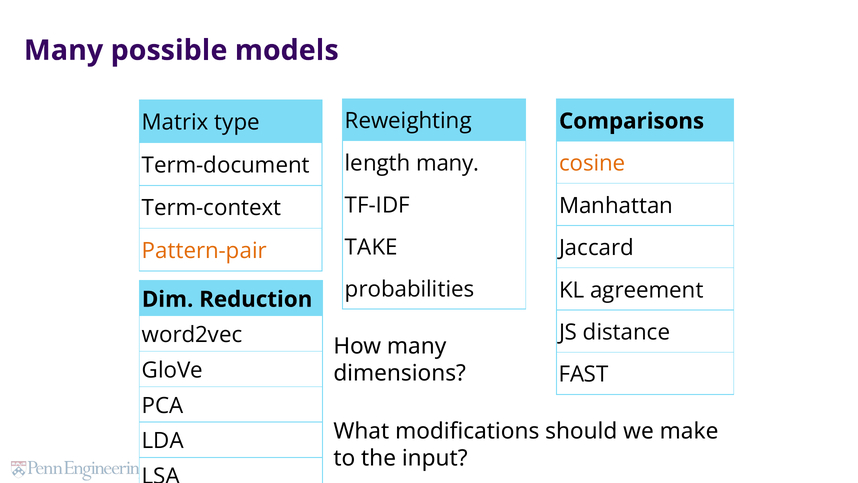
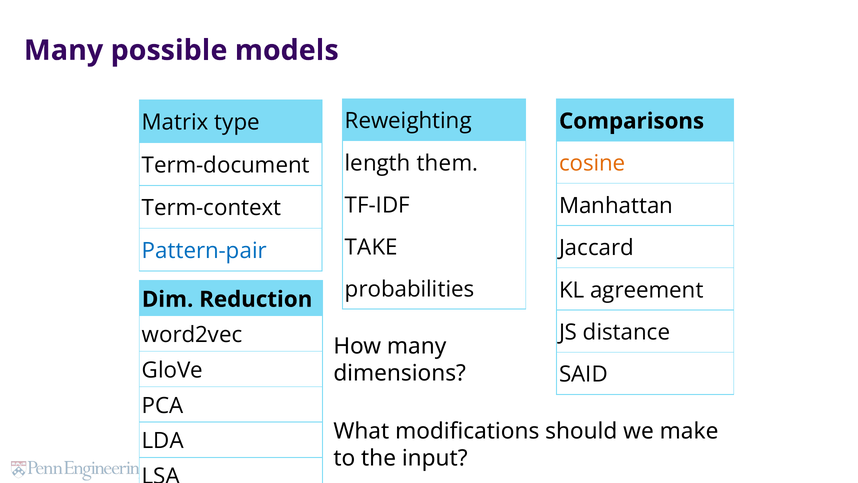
length many: many -> them (447, 163)
Pattern-pair colour: orange -> blue (204, 251)
FAST: FAST -> SAID (583, 374)
